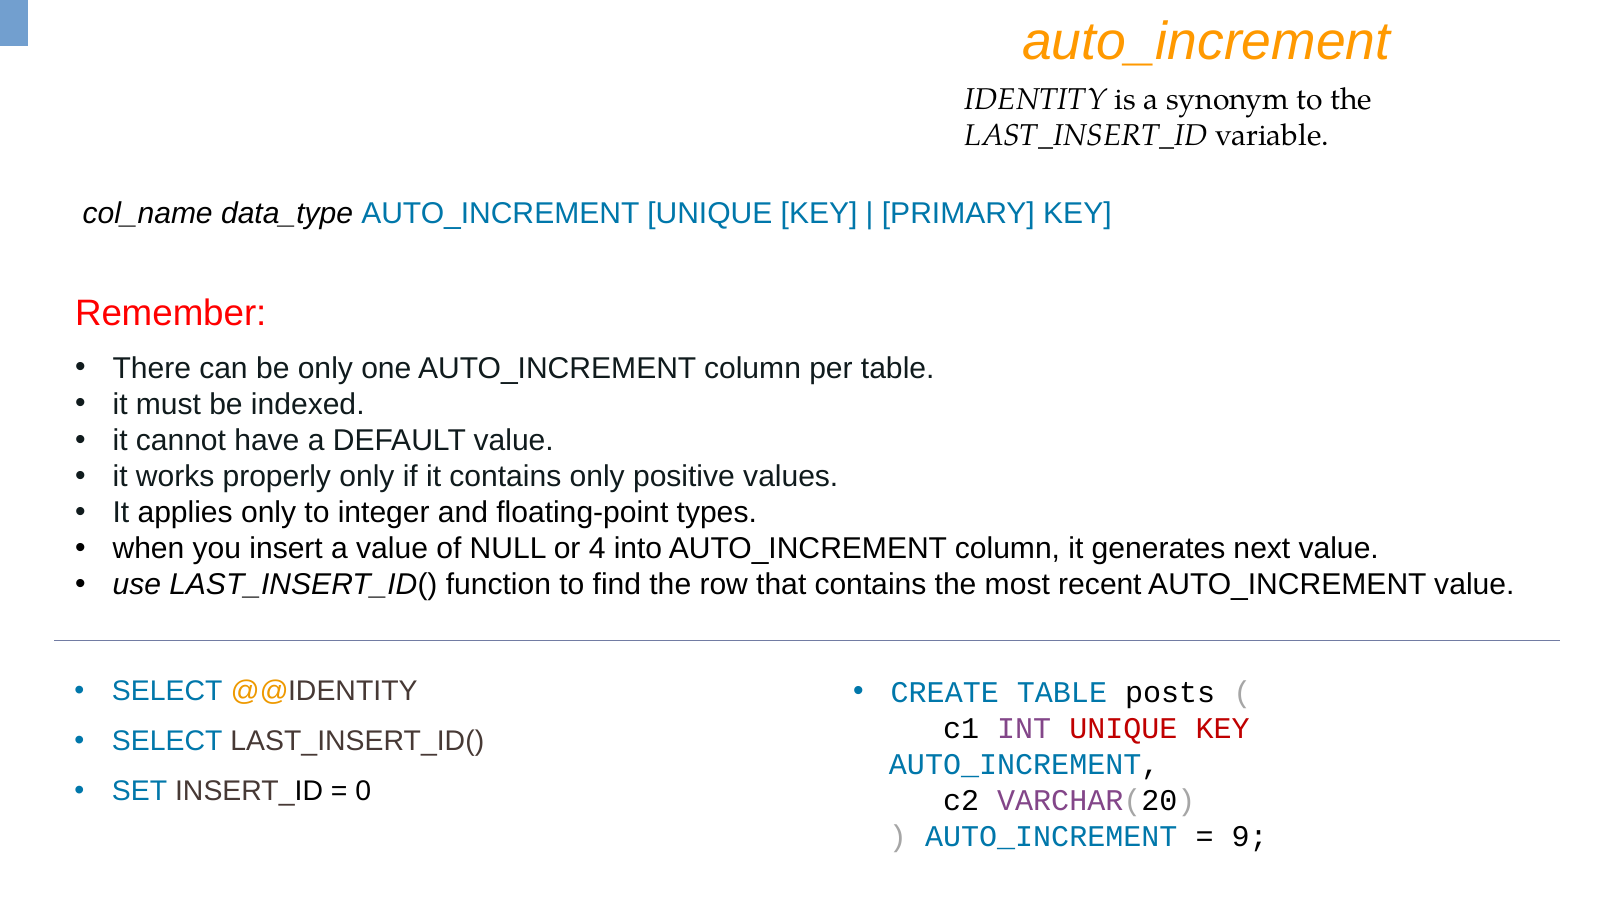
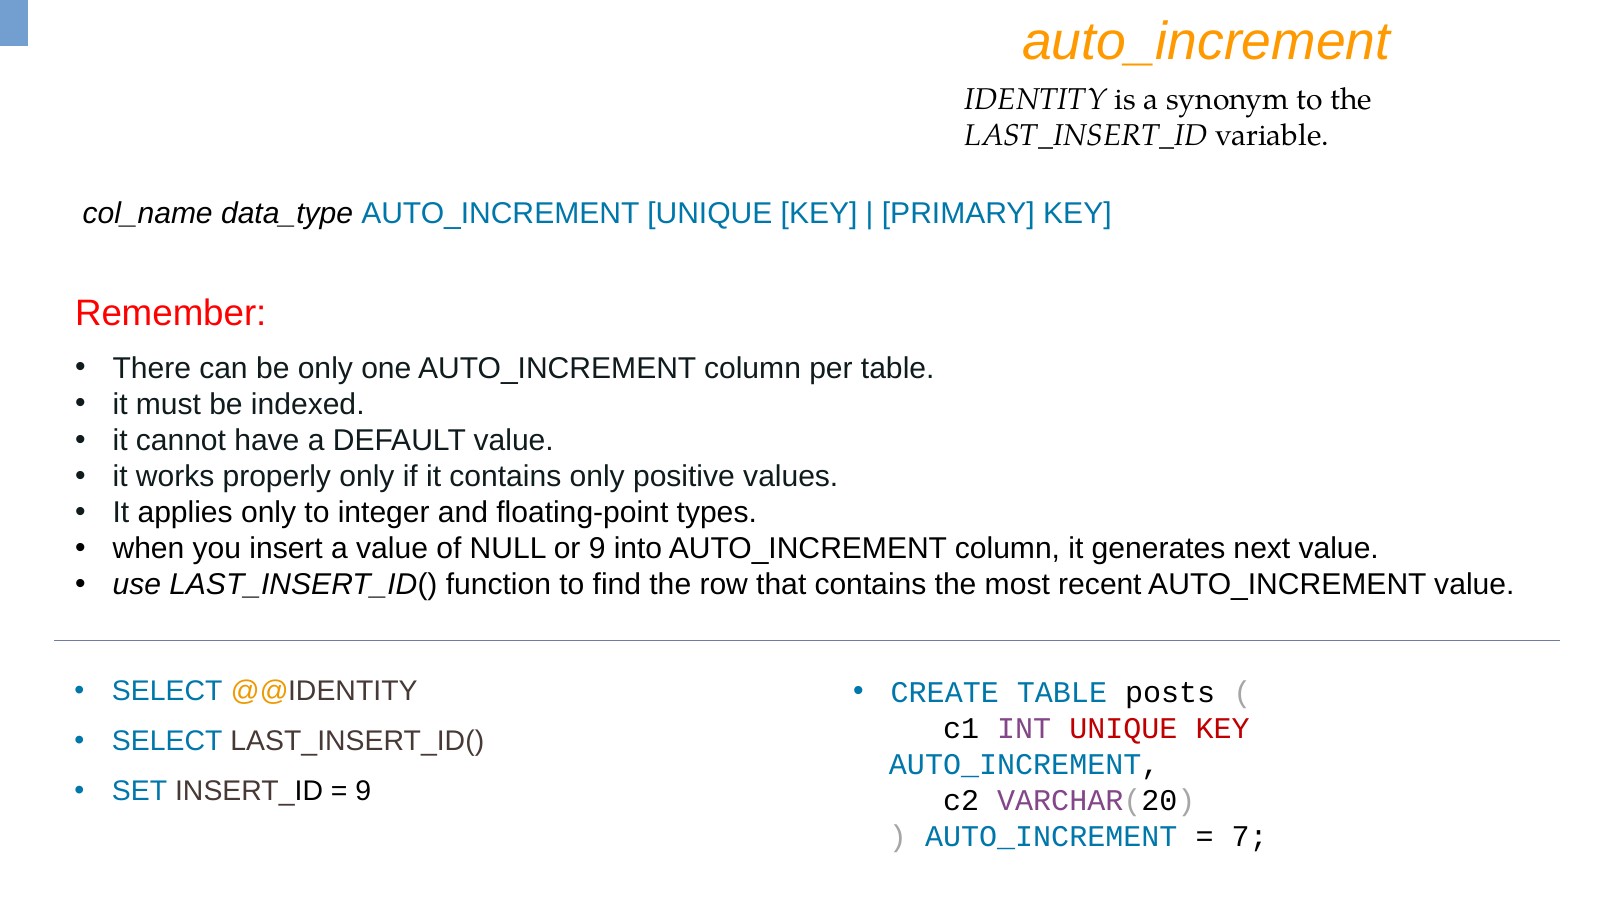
or 4: 4 -> 9 (597, 549)
0: 0 -> 9 (363, 791)
9: 9 -> 7 (1250, 837)
